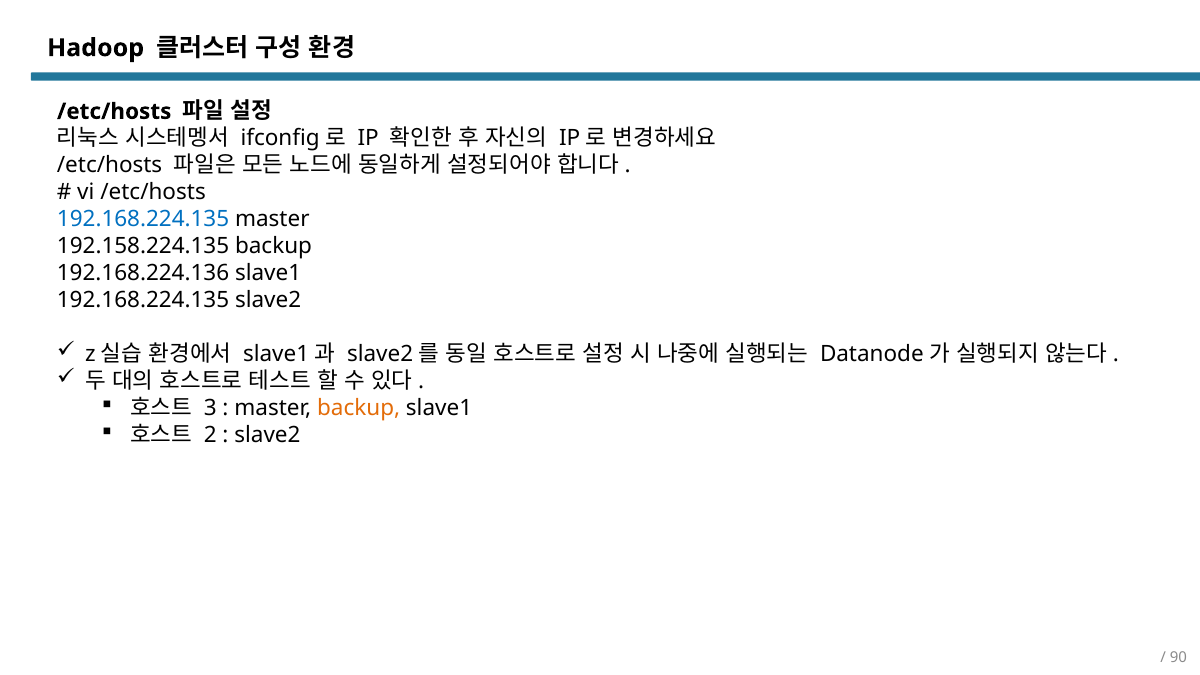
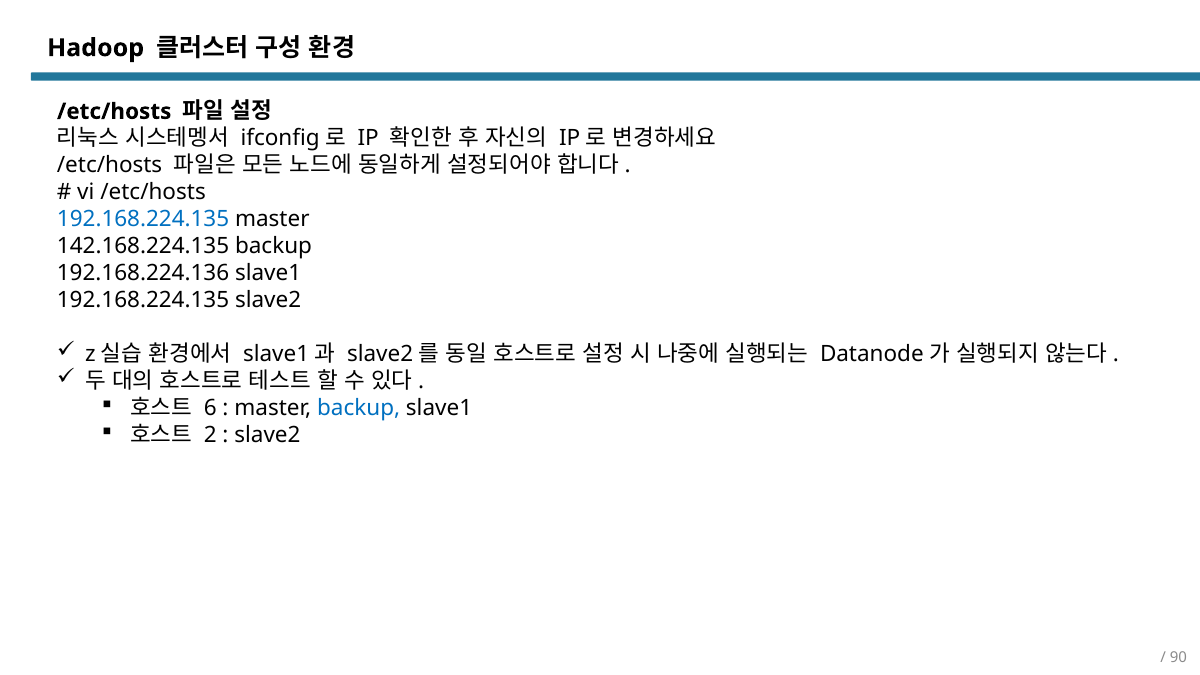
192.158.224.135: 192.158.224.135 -> 142.168.224.135 (143, 246)
3: 3 -> 6 (210, 408)
backup colour: orange -> blue (359, 408)
